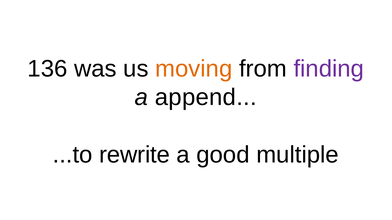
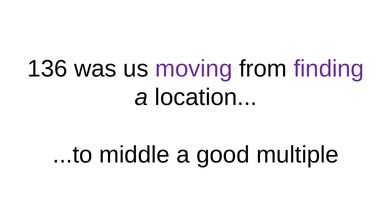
moving colour: orange -> purple (194, 69)
append: append -> location (206, 98)
rewrite: rewrite -> middle (134, 155)
